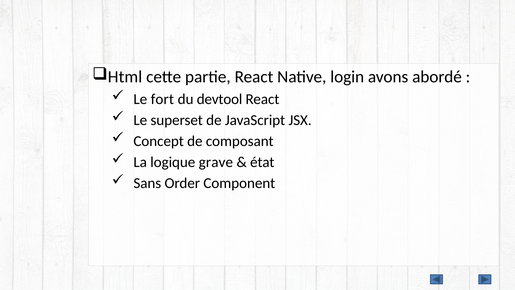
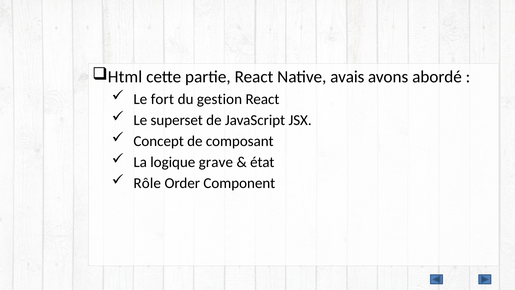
login: login -> avais (347, 77)
devtool: devtool -> gestion (219, 99)
Sans: Sans -> Rôle (147, 183)
